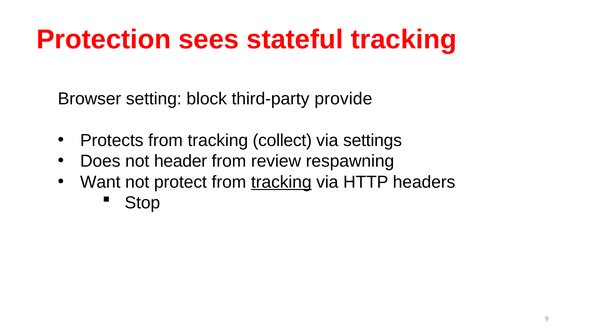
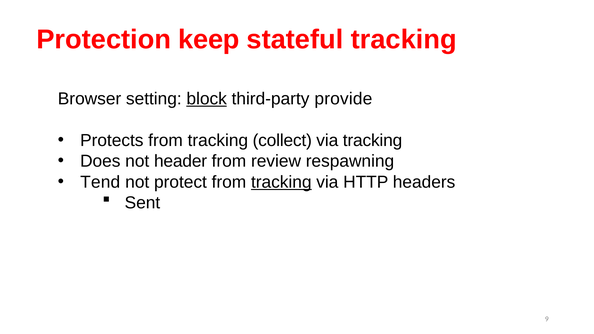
sees: sees -> keep (209, 40)
block underline: none -> present (207, 99)
via settings: settings -> tracking (373, 140)
Want: Want -> Tend (100, 182)
Stop: Stop -> Sent (142, 203)
